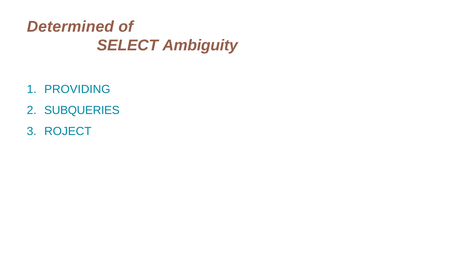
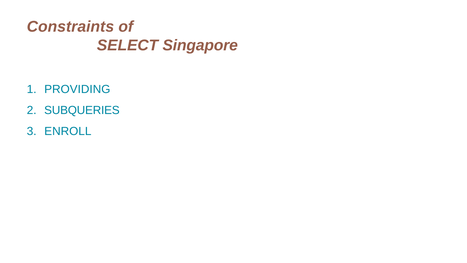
Determined: Determined -> Constraints (70, 27)
Ambiguity: Ambiguity -> Singapore (200, 45)
ROJECT: ROJECT -> ENROLL (68, 131)
